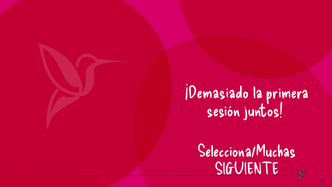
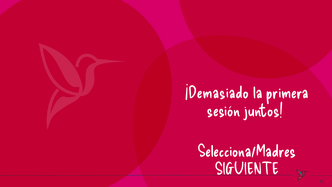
Selecciona/Muchas: Selecciona/Muchas -> Selecciona/Madres (247, 151)
